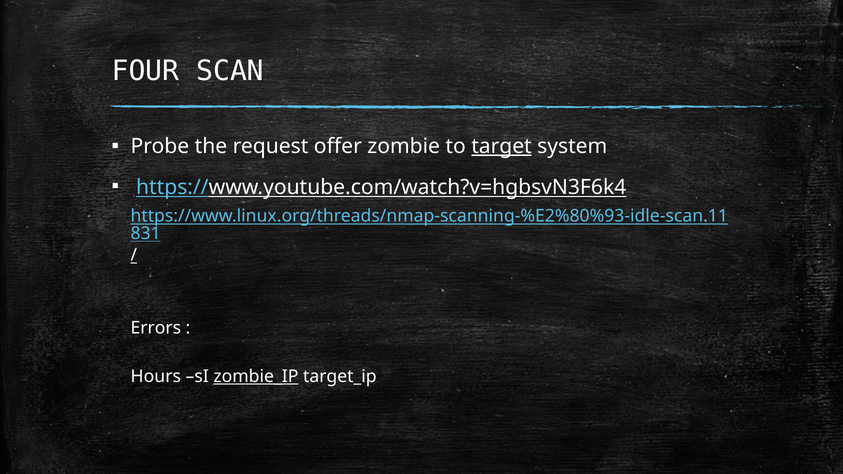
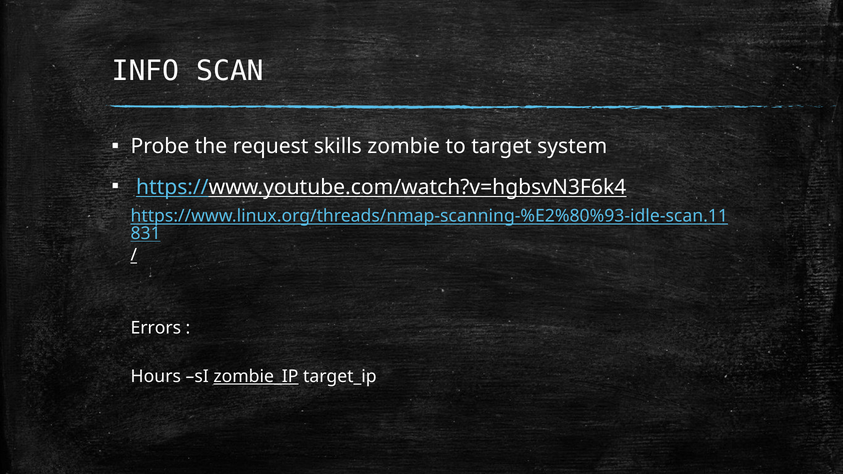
FOUR: FOUR -> INFO (145, 71)
offer: offer -> skills (338, 146)
target underline: present -> none (502, 146)
